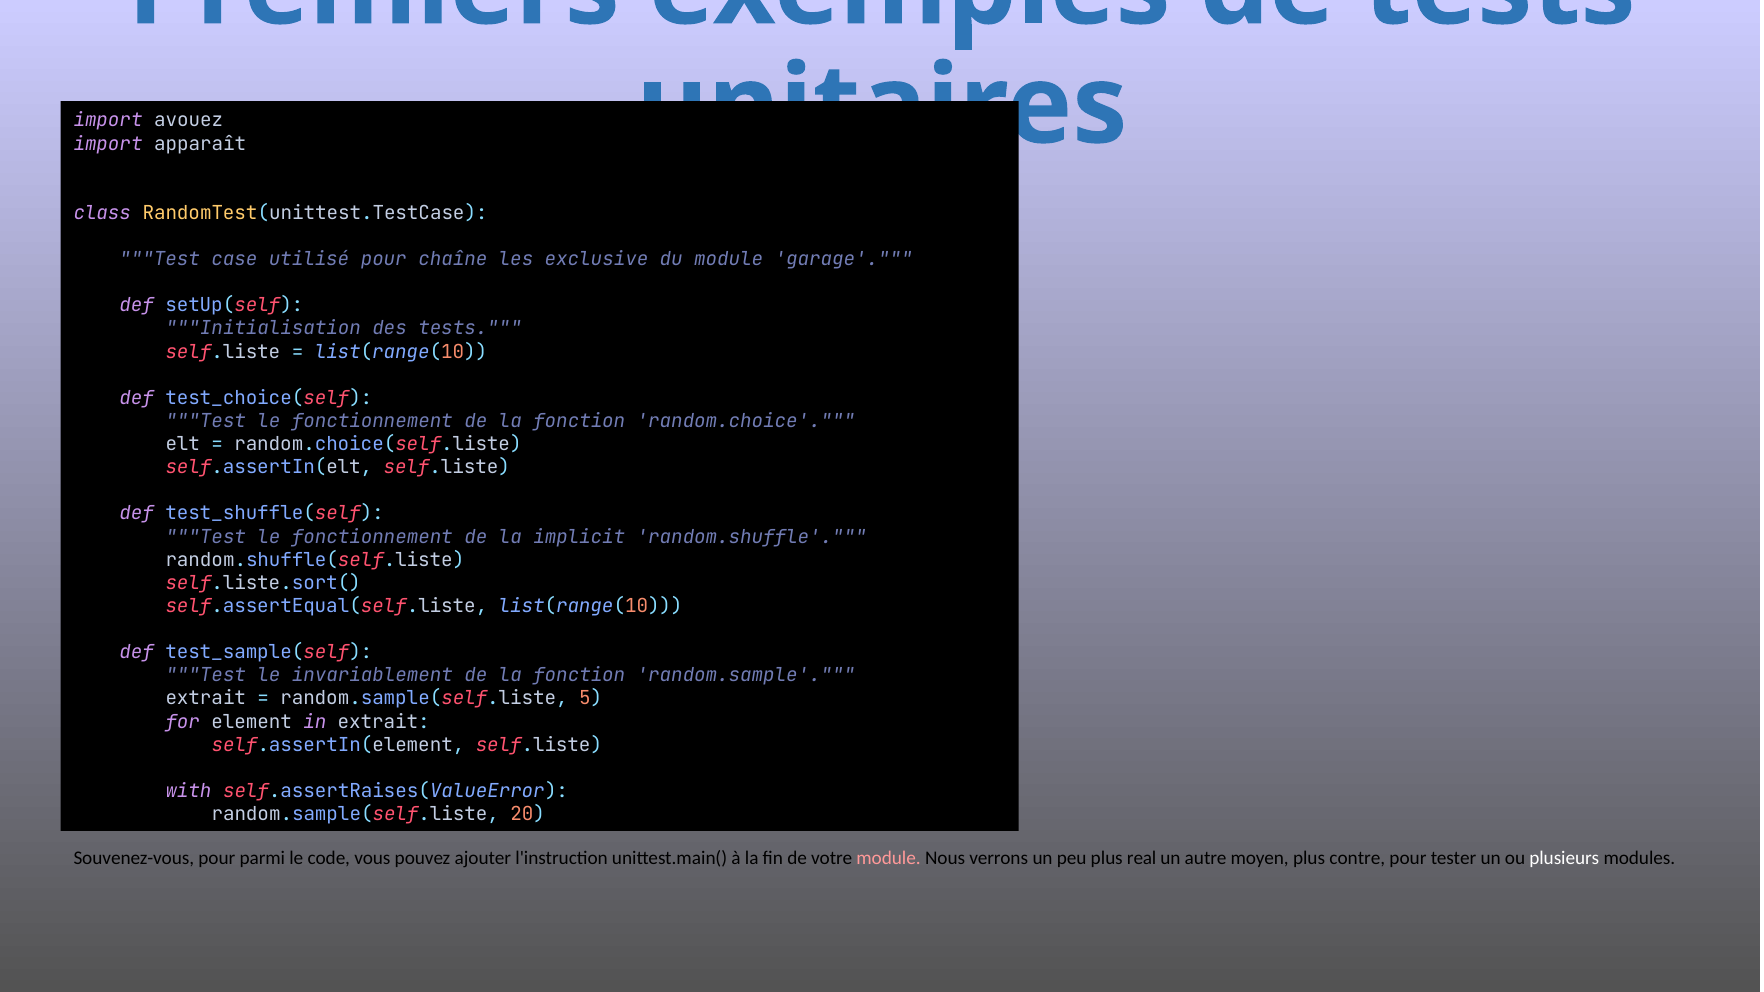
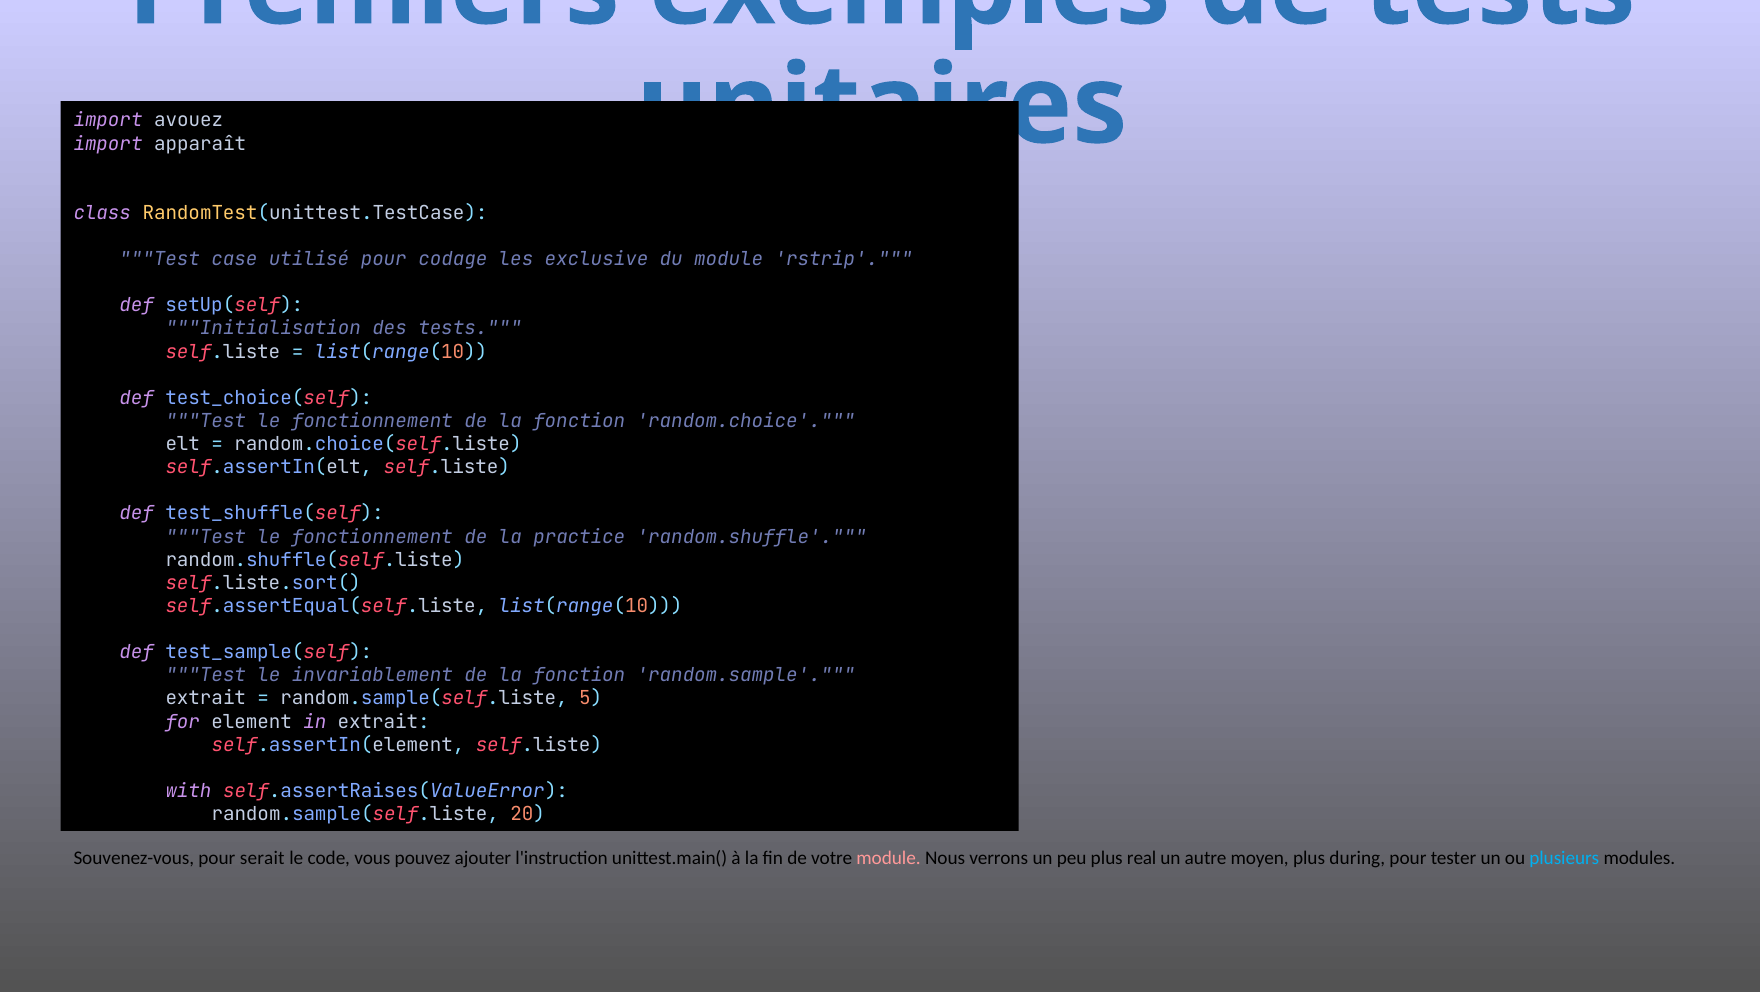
chaîne: chaîne -> codage (453, 259)
garage: garage -> rstrip (844, 259)
implicit: implicit -> practice (579, 537)
parmi: parmi -> serait (262, 859)
contre: contre -> during (1357, 859)
plusieurs colour: white -> light blue (1564, 859)
